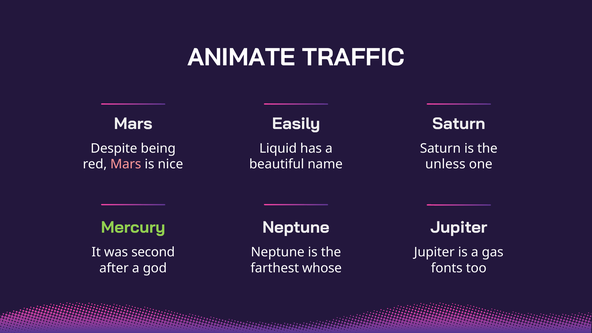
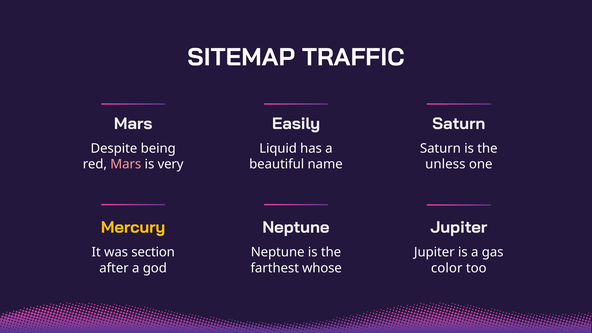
ANIMATE: ANIMATE -> SITEMAP (241, 57)
nice: nice -> very (171, 164)
Mercury colour: light green -> yellow (133, 228)
second: second -> section (153, 252)
fonts: fonts -> color (447, 268)
